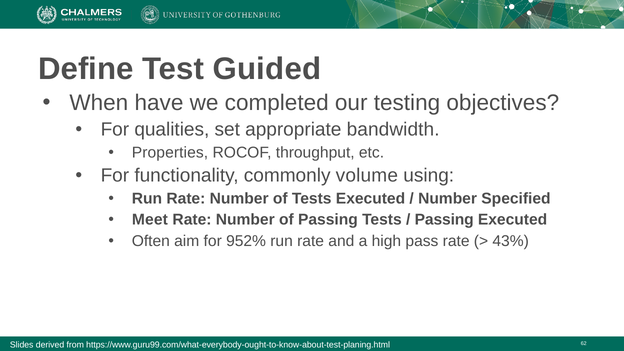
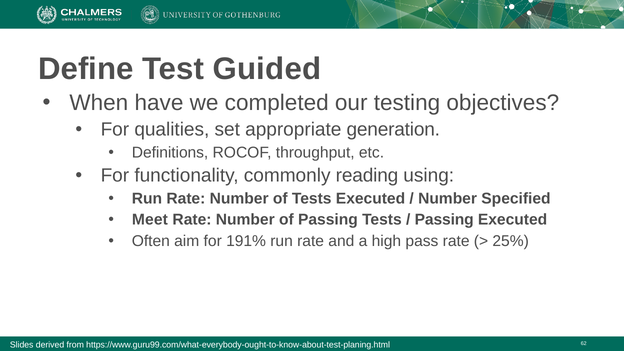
bandwidth: bandwidth -> generation (393, 129)
Properties: Properties -> Definitions (170, 153)
volume: volume -> reading (367, 176)
952%: 952% -> 191% (246, 241)
43%: 43% -> 25% (511, 241)
